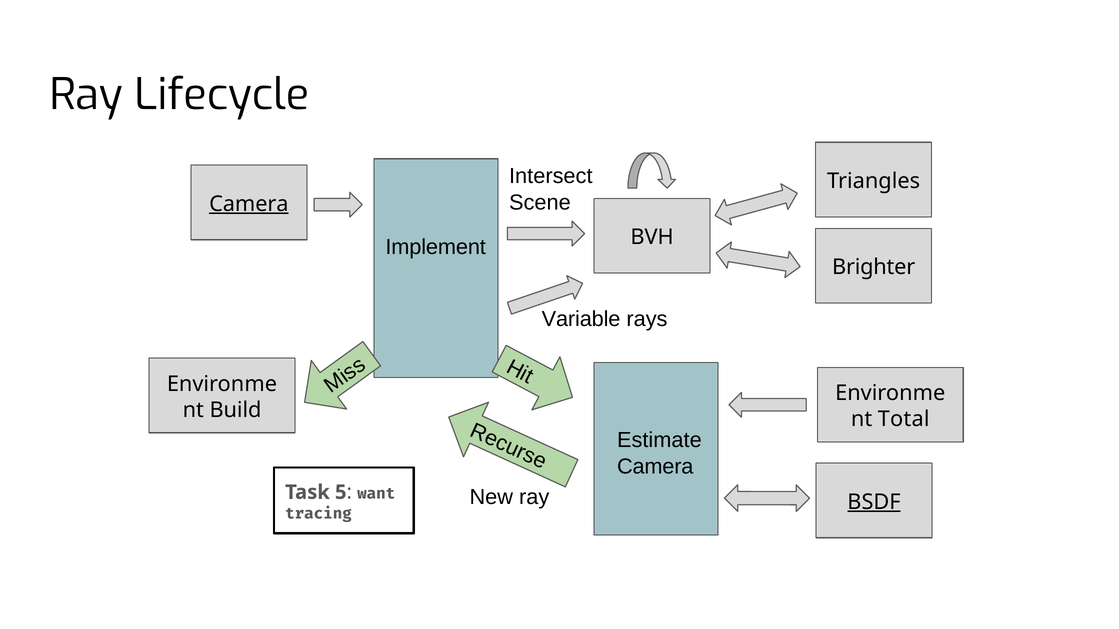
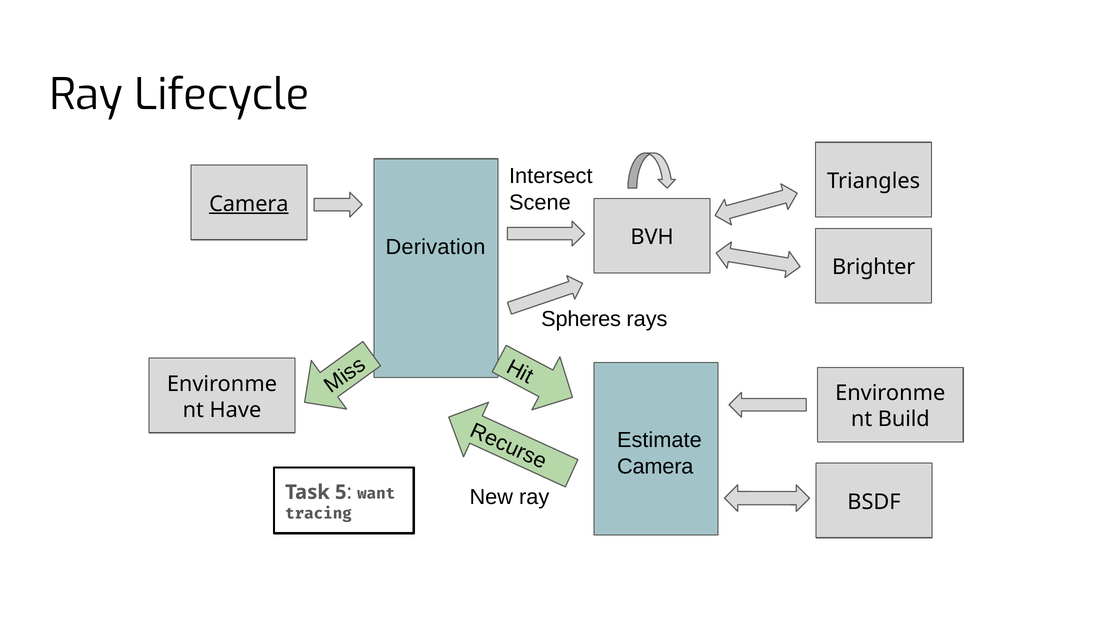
Implement: Implement -> Derivation (435, 247)
Variable: Variable -> Spheres (581, 319)
Build: Build -> Have (235, 410)
Total: Total -> Build (904, 420)
BSDF underline: present -> none (874, 502)
